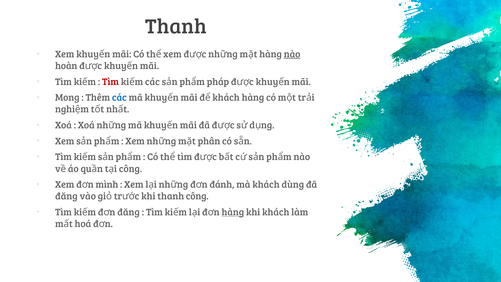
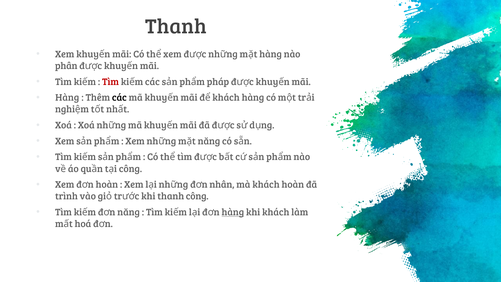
nào underline: present -> none (292, 54)
hoàn: hoàn -> phân (66, 66)
Mong: Mong -> Hàng (67, 98)
các colour: blue -> black (119, 98)
phân: phân -> năng (209, 141)
mình: mình -> hoàn (107, 185)
đánh: đánh -> nhân (222, 185)
khách dùng: dùng -> hoàn (293, 185)
đăng: đăng -> trình (66, 196)
đăng: đăng -> năng (129, 212)
